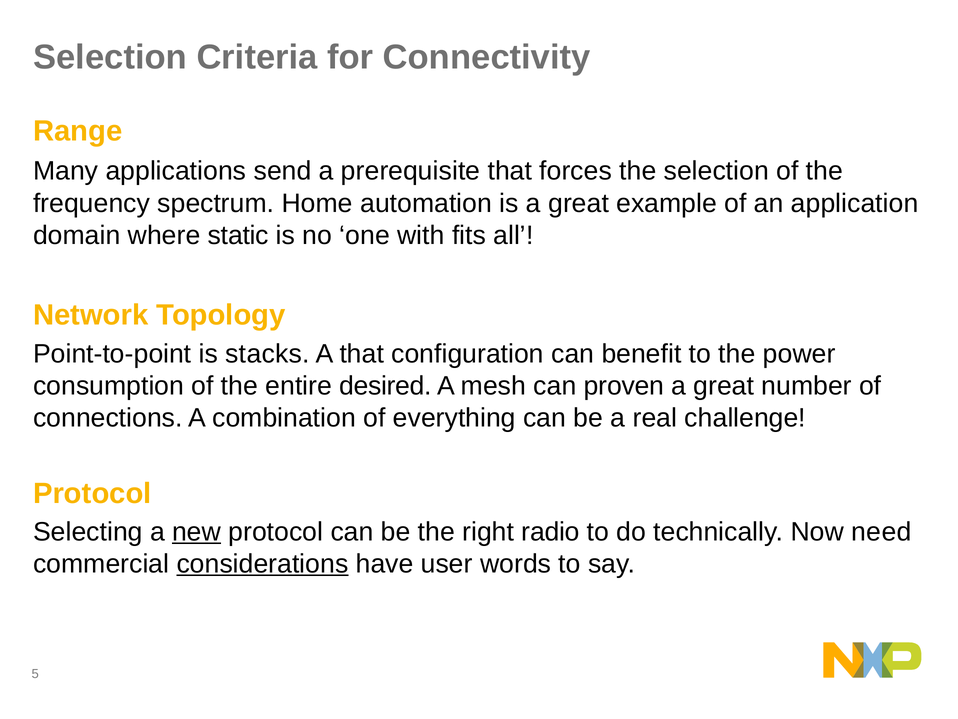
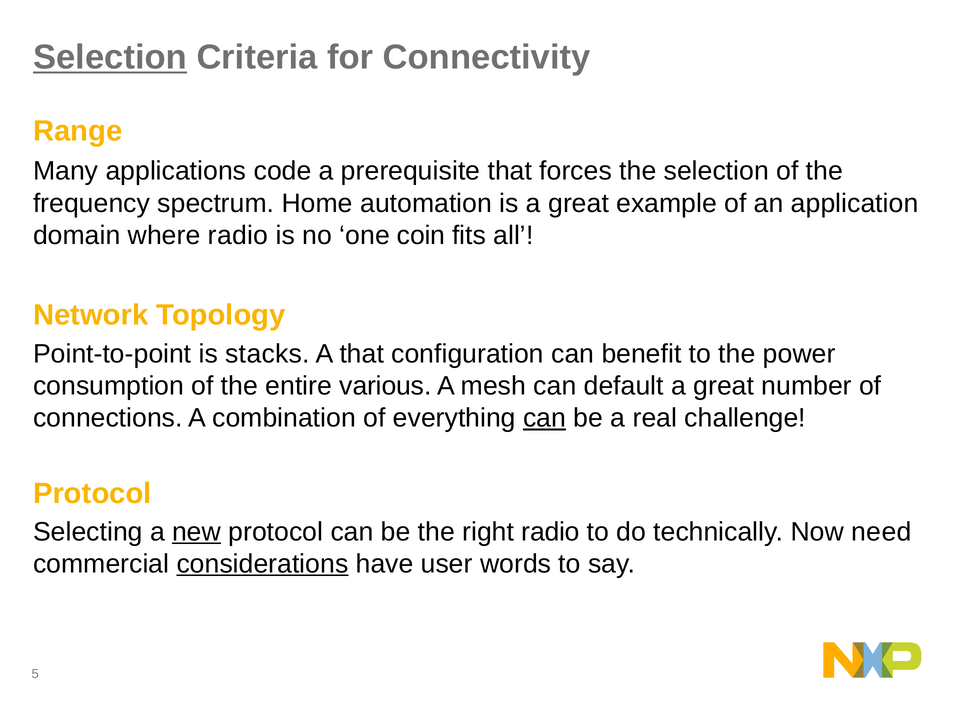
Selection underline: none -> present (110, 57)
send: send -> code (283, 171)
where static: static -> radio (238, 235)
with: with -> coin (421, 235)
desired: desired -> various (385, 386)
proven: proven -> default (624, 386)
can underline: none -> present (545, 418)
